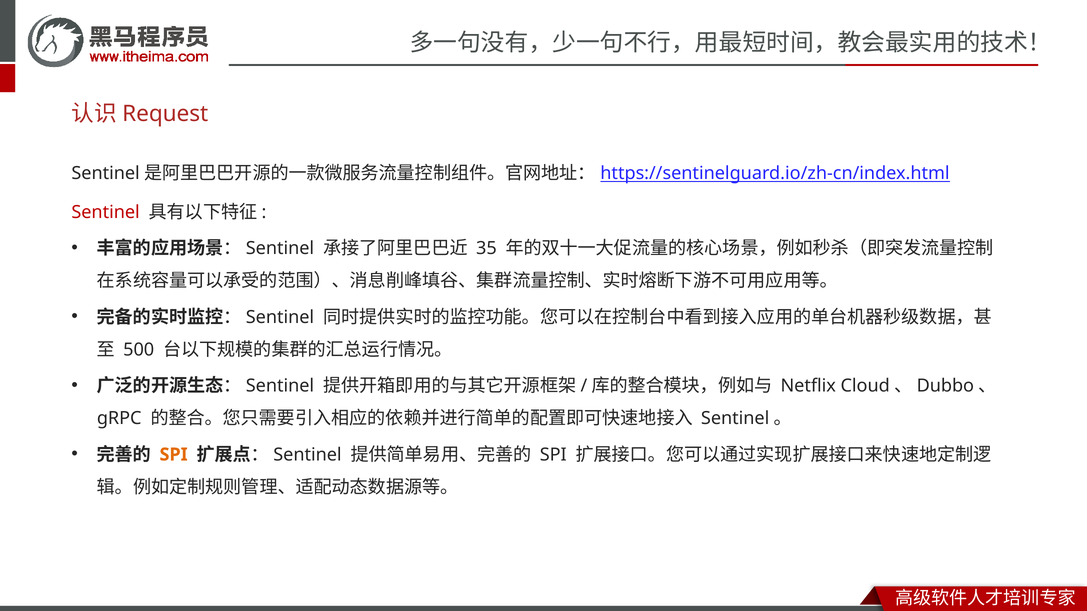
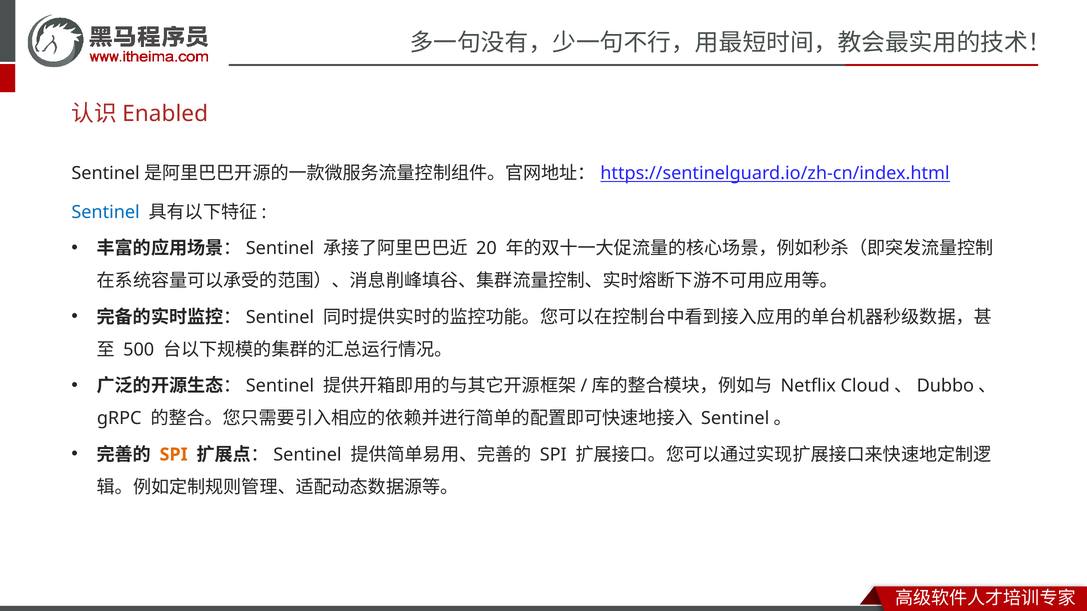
Request: Request -> Enabled (165, 114)
Sentinel colour: red -> blue (106, 212)
35: 35 -> 20 (486, 249)
